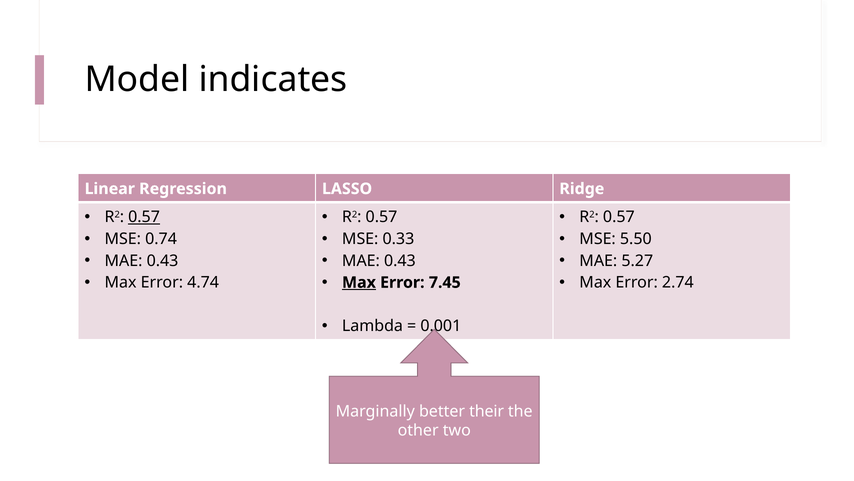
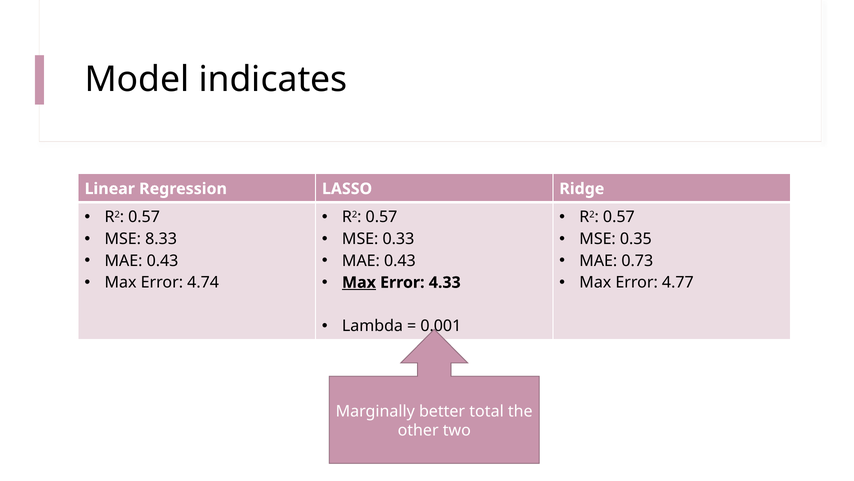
0.57 underline: present -> none (144, 217)
0.74: 0.74 -> 8.33 (161, 239)
5.50: 5.50 -> 0.35 (636, 239)
5.27: 5.27 -> 0.73 (637, 260)
7.45: 7.45 -> 4.33 (445, 282)
2.74: 2.74 -> 4.77 (678, 282)
their: their -> total (487, 411)
